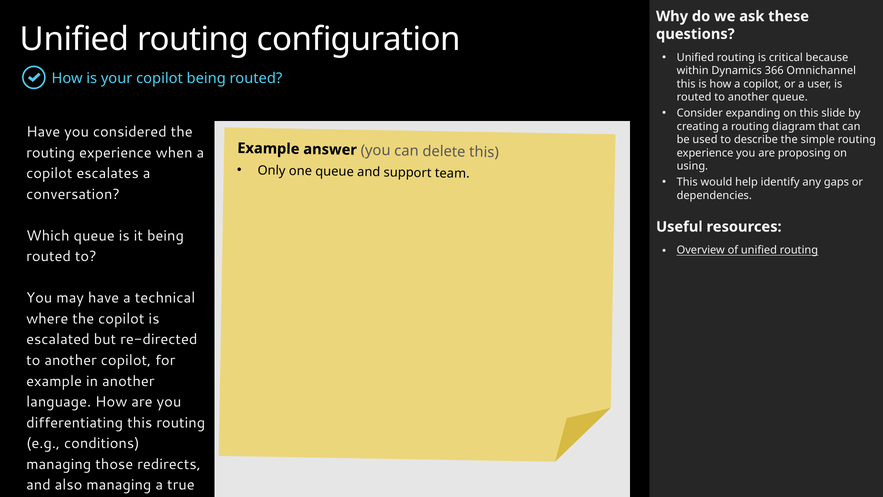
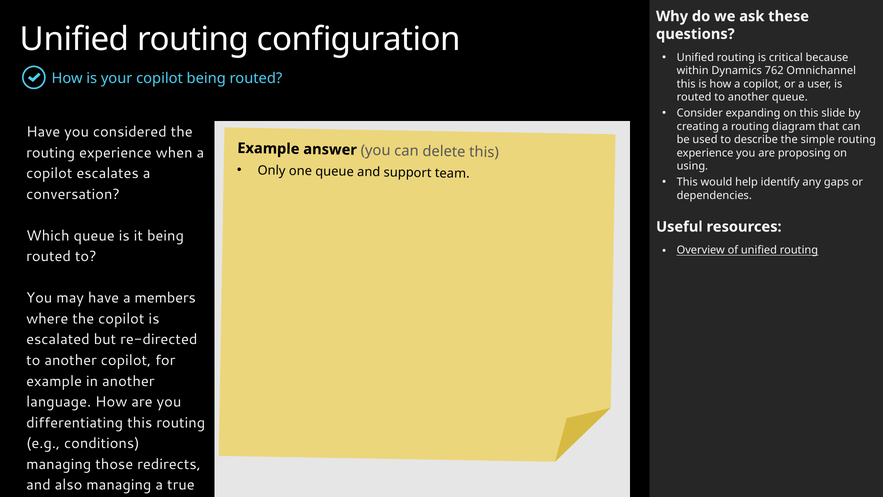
366: 366 -> 762 (774, 71)
technical: technical -> members (165, 298)
